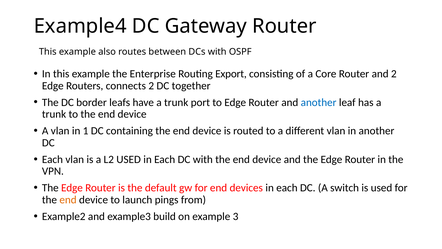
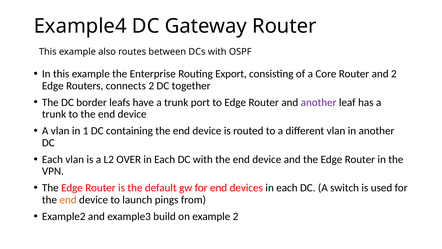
another colour: blue -> purple (319, 102)
L2 USED: USED -> OVER (129, 159)
example 3: 3 -> 2 (236, 216)
